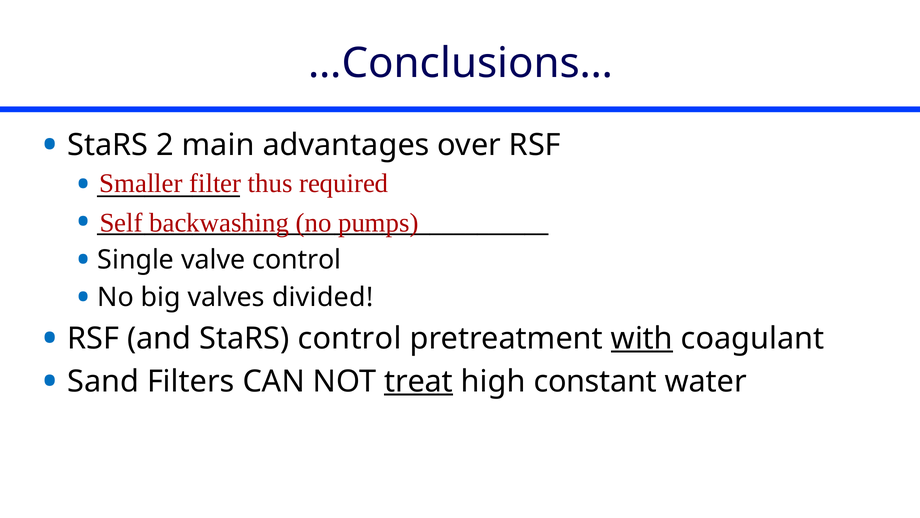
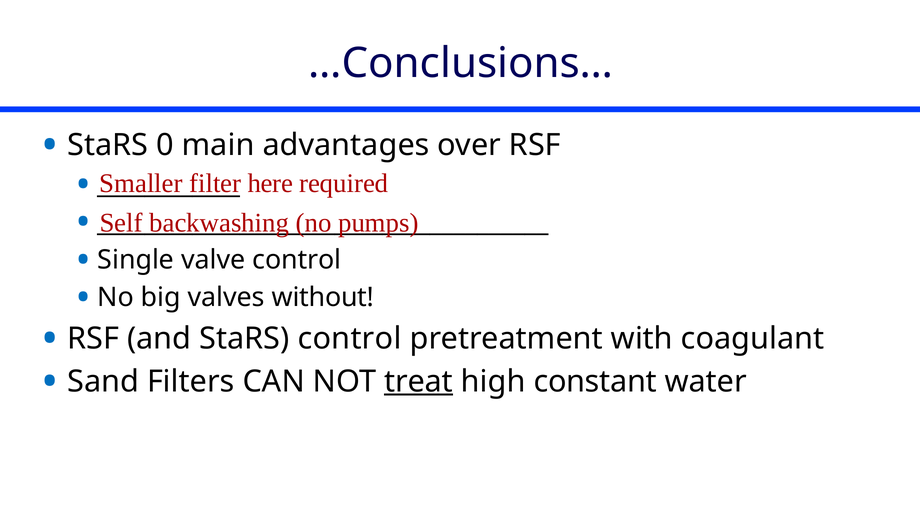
2: 2 -> 0 (165, 145)
thus: thus -> here (270, 183)
divided: divided -> without (323, 297)
with underline: present -> none (642, 338)
